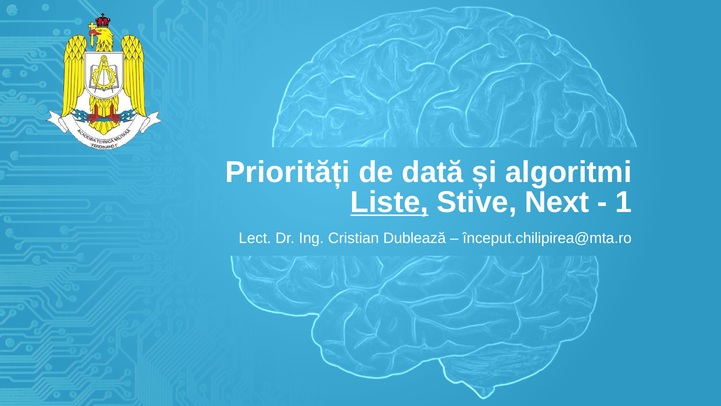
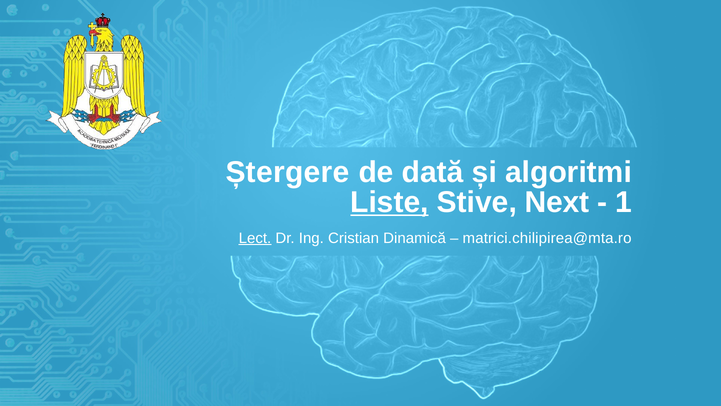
Priorități: Priorități -> Ștergere (288, 172)
Lect underline: none -> present (255, 238)
Dublează: Dublează -> Dinamică (415, 238)
început.chilipirea@mta.ro: început.chilipirea@mta.ro -> matrici.chilipirea@mta.ro (547, 238)
